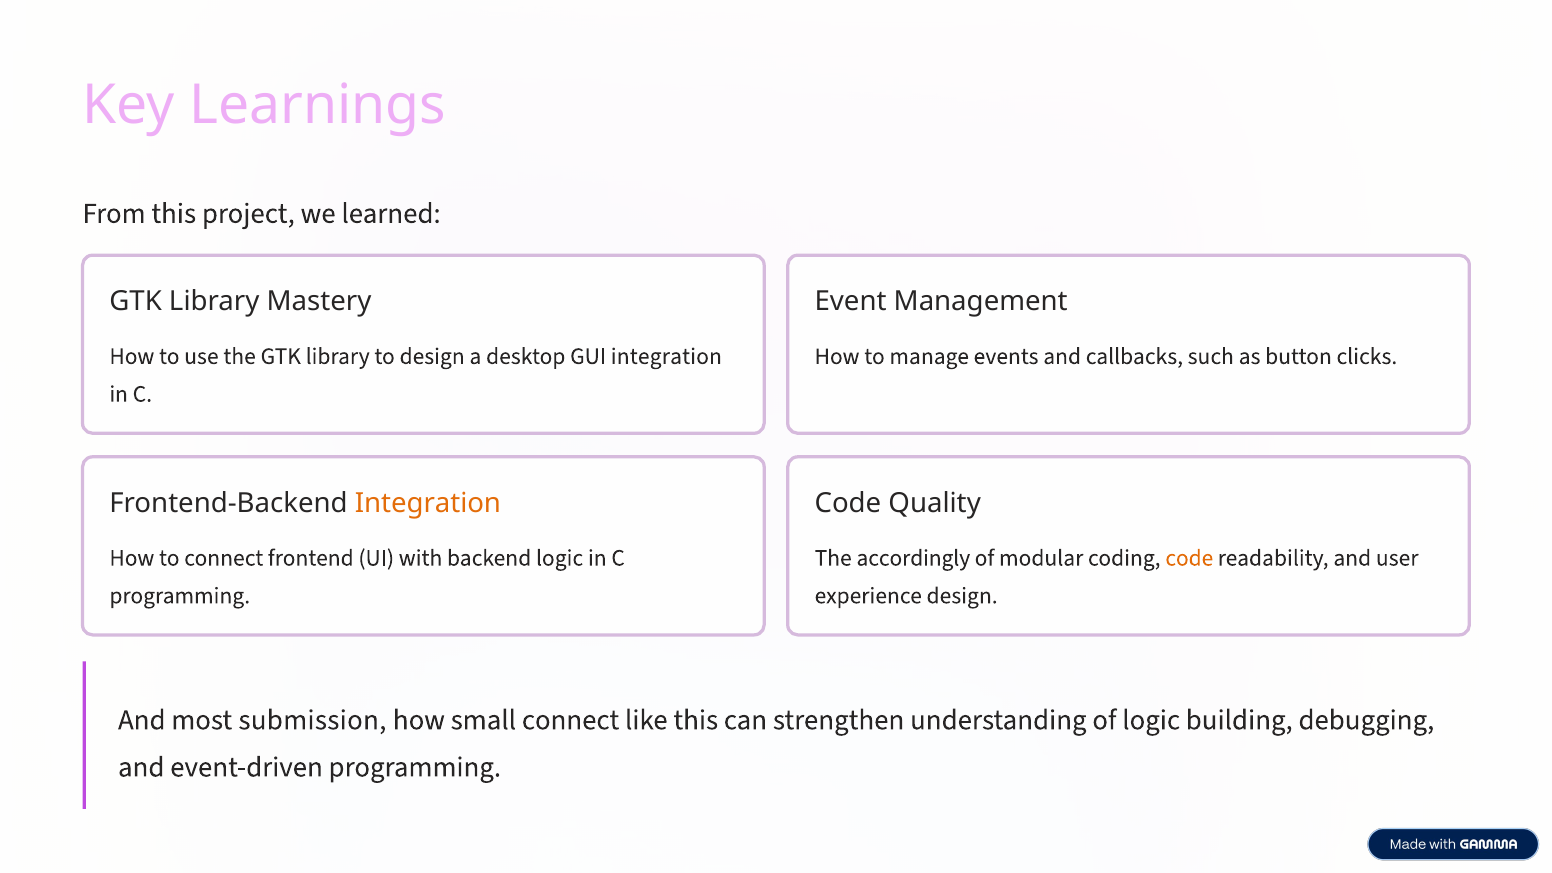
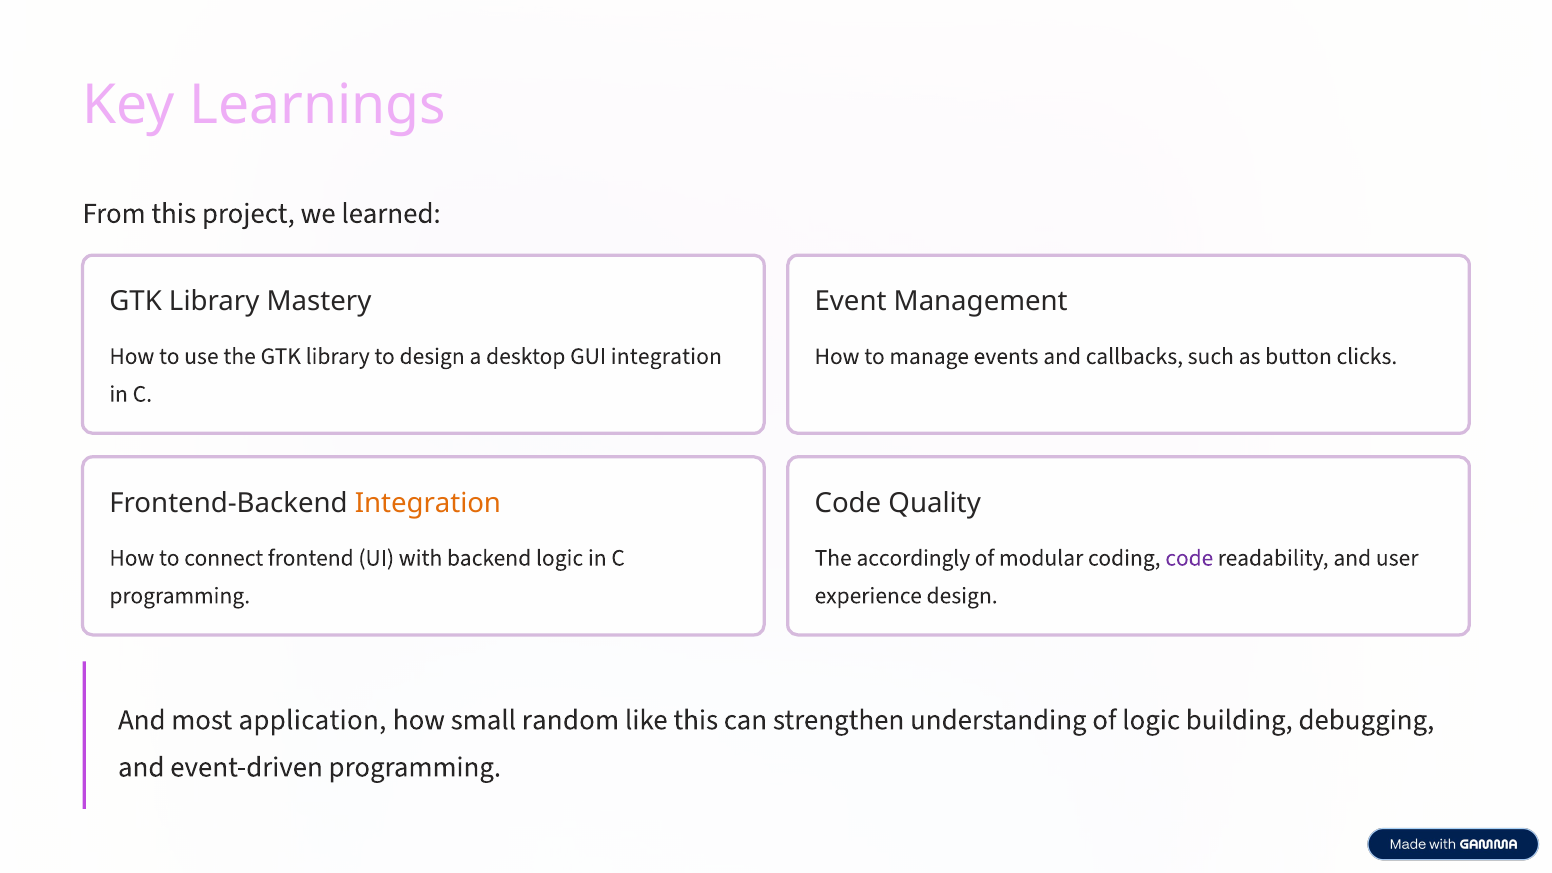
code colour: orange -> purple (1189, 558)
submission: submission -> application (312, 720)
small connect: connect -> random (570, 720)
